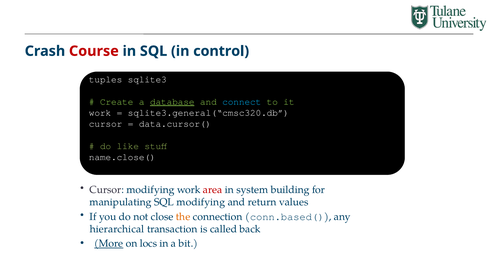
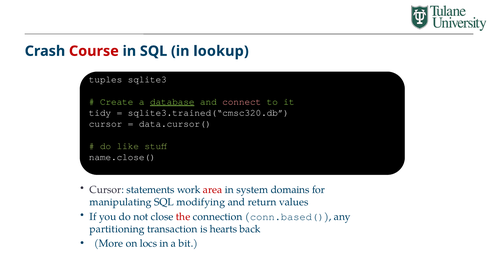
control: control -> lookup (221, 51)
connect colour: light blue -> pink (242, 102)
work: work -> tidy (100, 113)
sqlite3.general(“cmsc320.db: sqlite3.general(“cmsc320.db -> sqlite3.trained(“cmsc320.db (208, 113)
Cursor modifying: modifying -> statements (151, 190)
building: building -> domains (290, 190)
the colour: orange -> red (183, 217)
hierarchical: hierarchical -> partitioning (117, 229)
called: called -> hearts (224, 229)
More underline: present -> none (109, 243)
